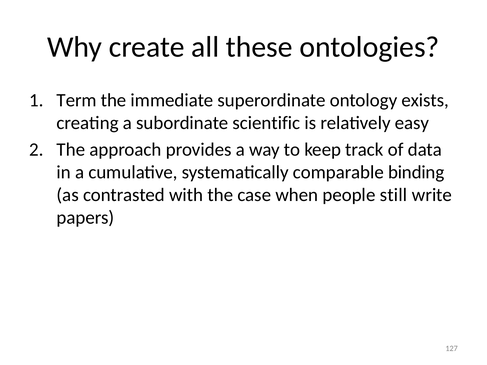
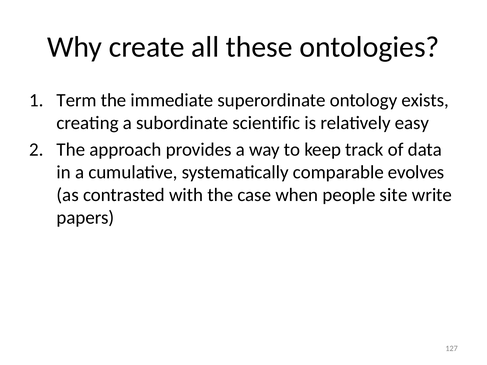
binding: binding -> evolves (416, 172)
still: still -> site (394, 195)
